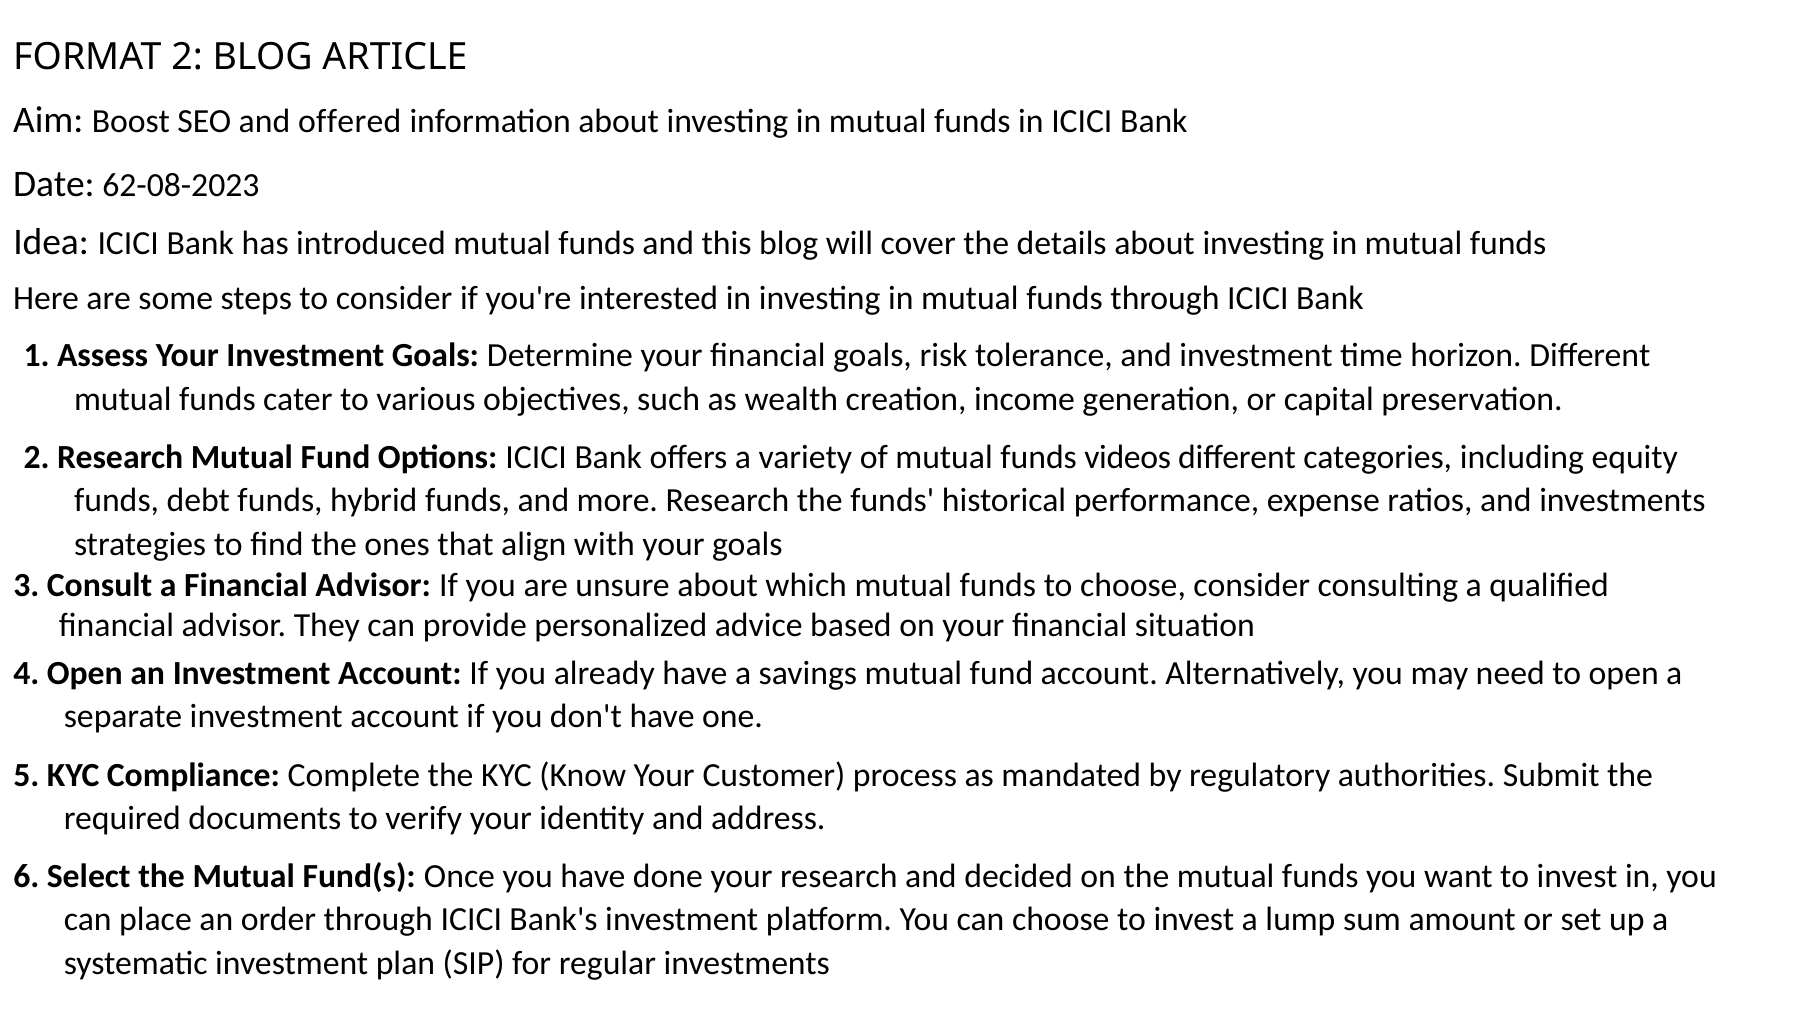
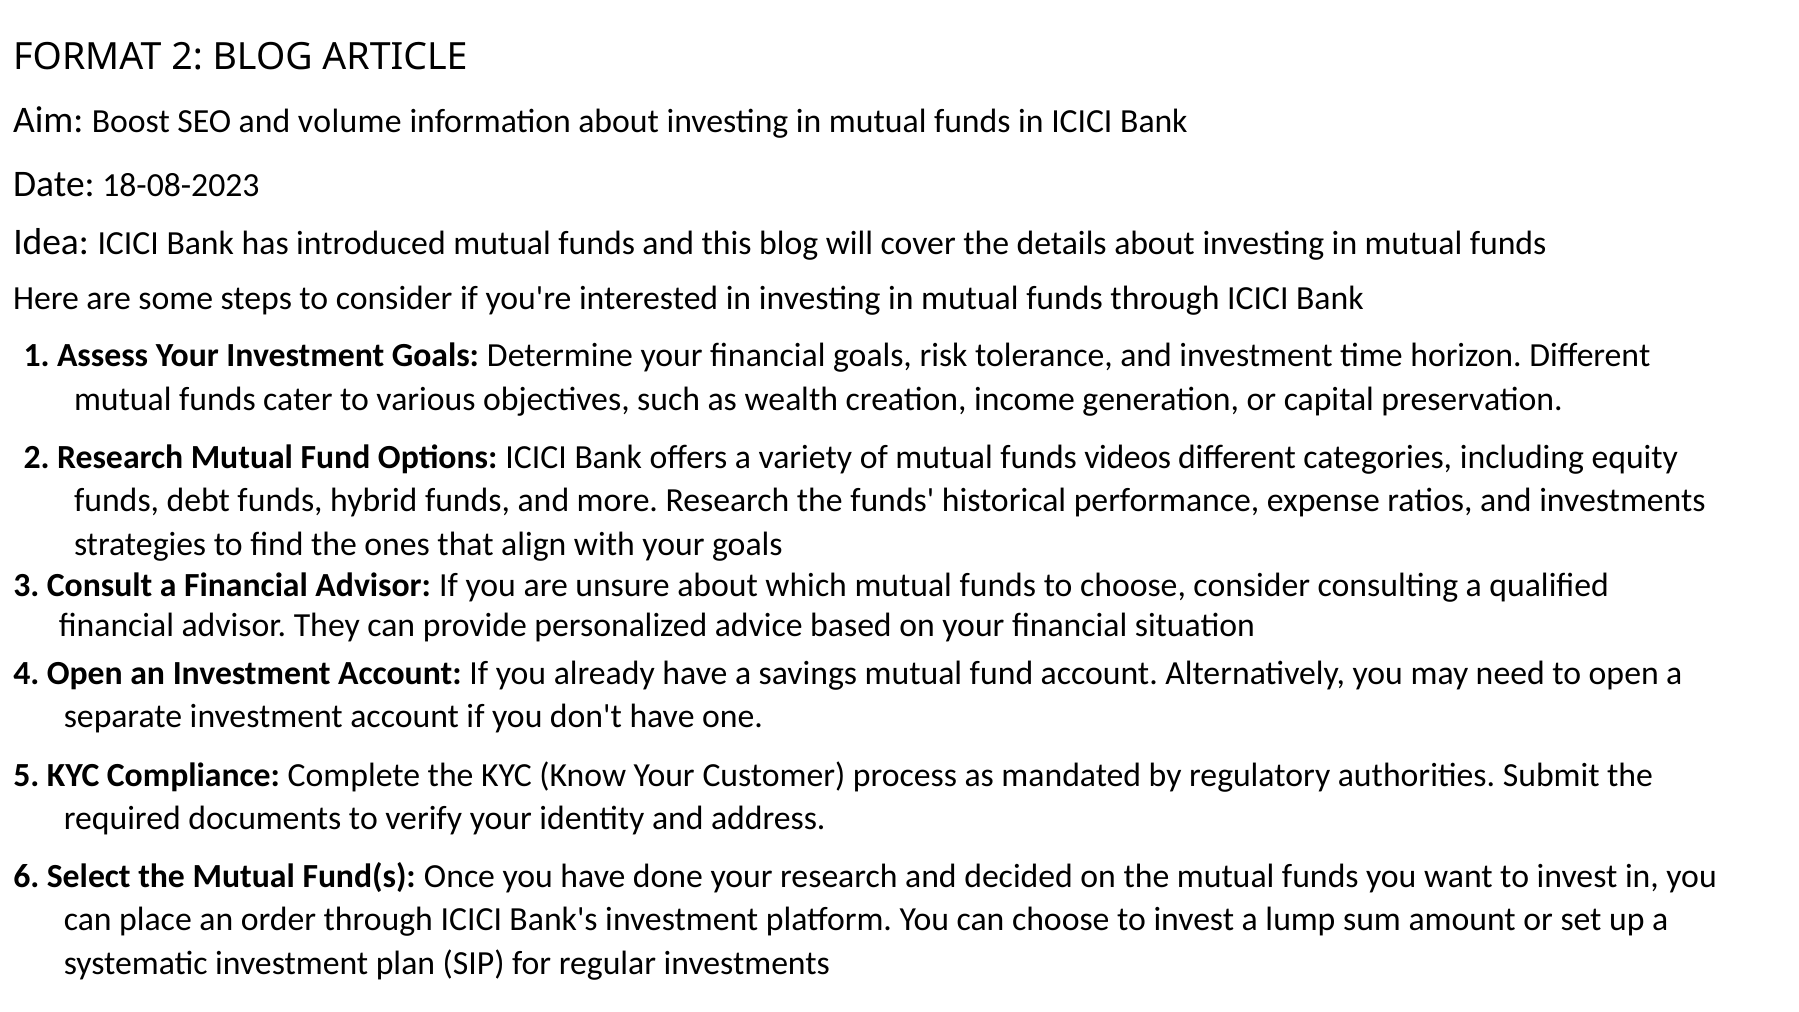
offered: offered -> volume (350, 122)
62-08-2023: 62-08-2023 -> 18-08-2023 (181, 185)
